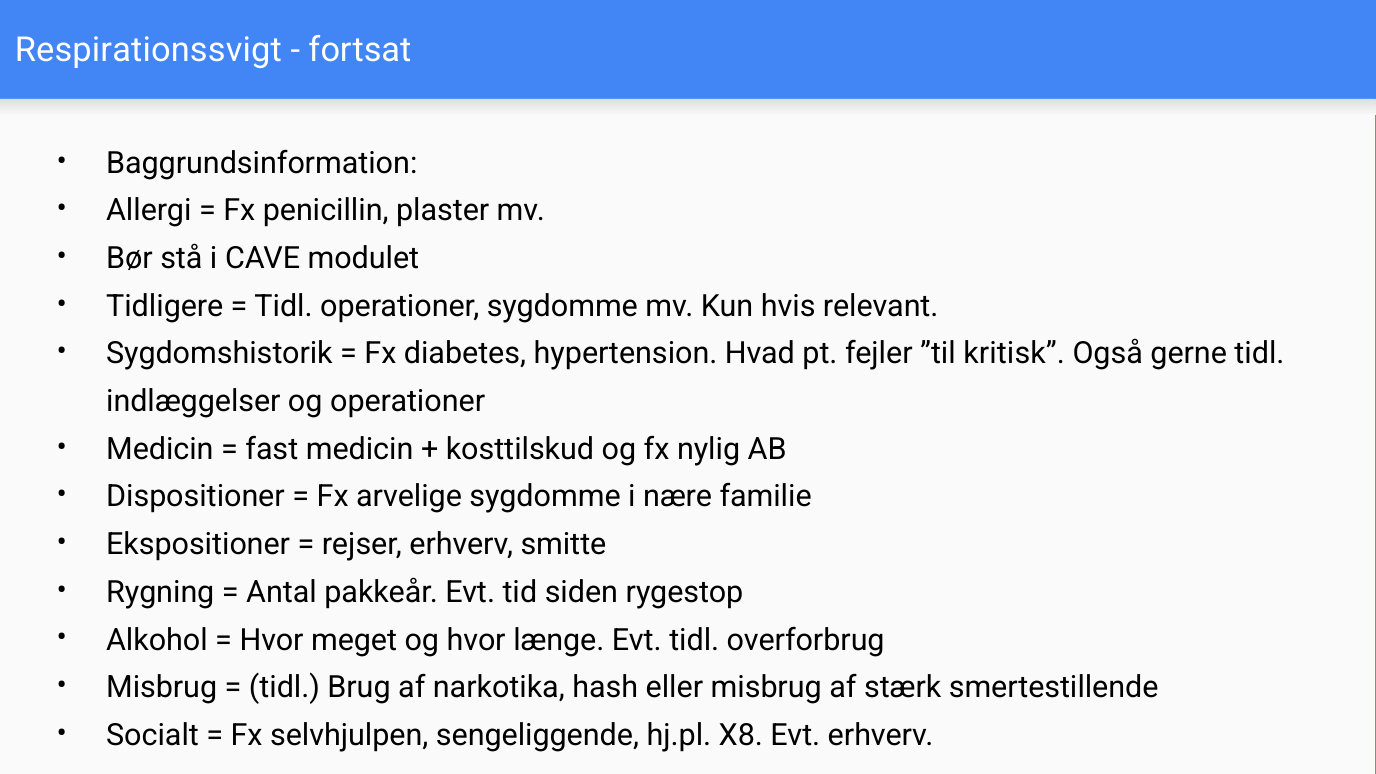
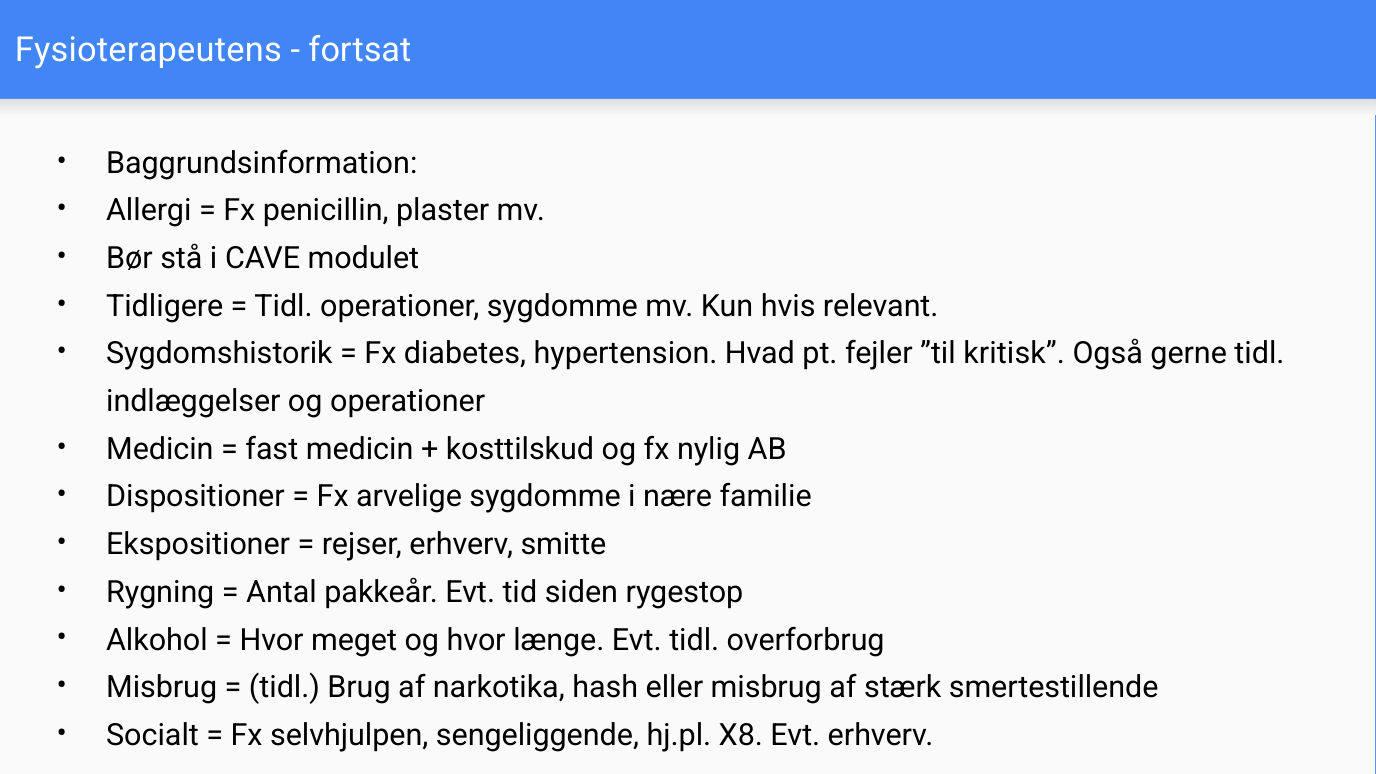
Respirationssvigt: Respirationssvigt -> Fysioterapeutens (148, 50)
